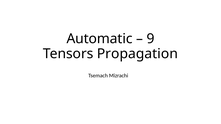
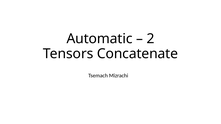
9: 9 -> 2 (151, 39)
Propagation: Propagation -> Concatenate (137, 54)
